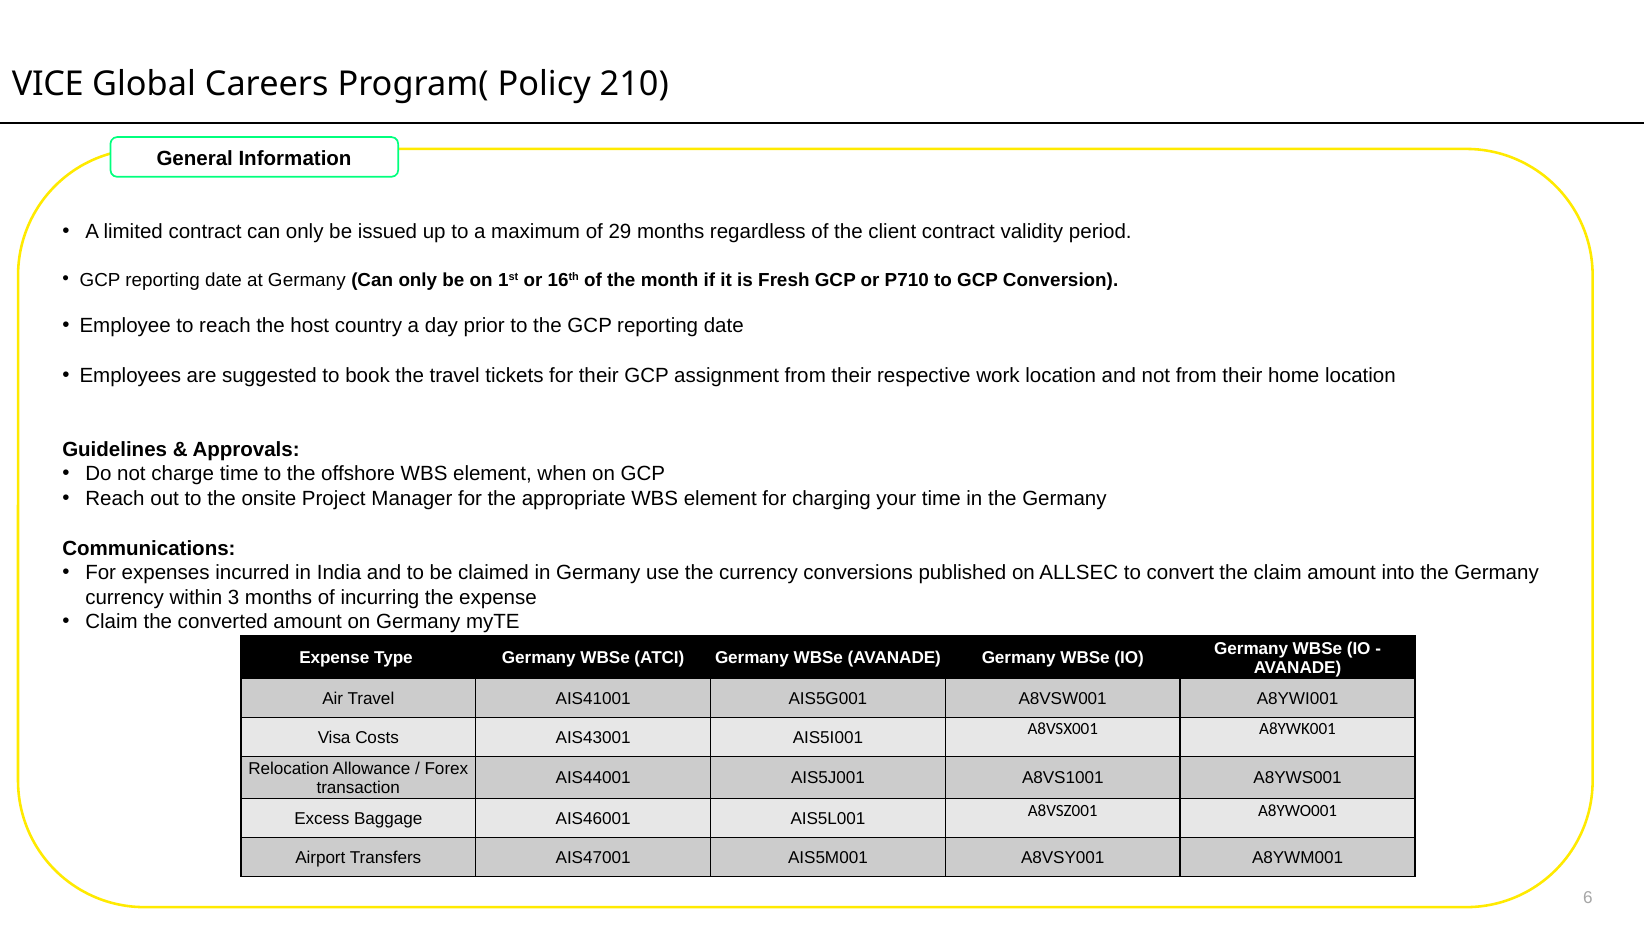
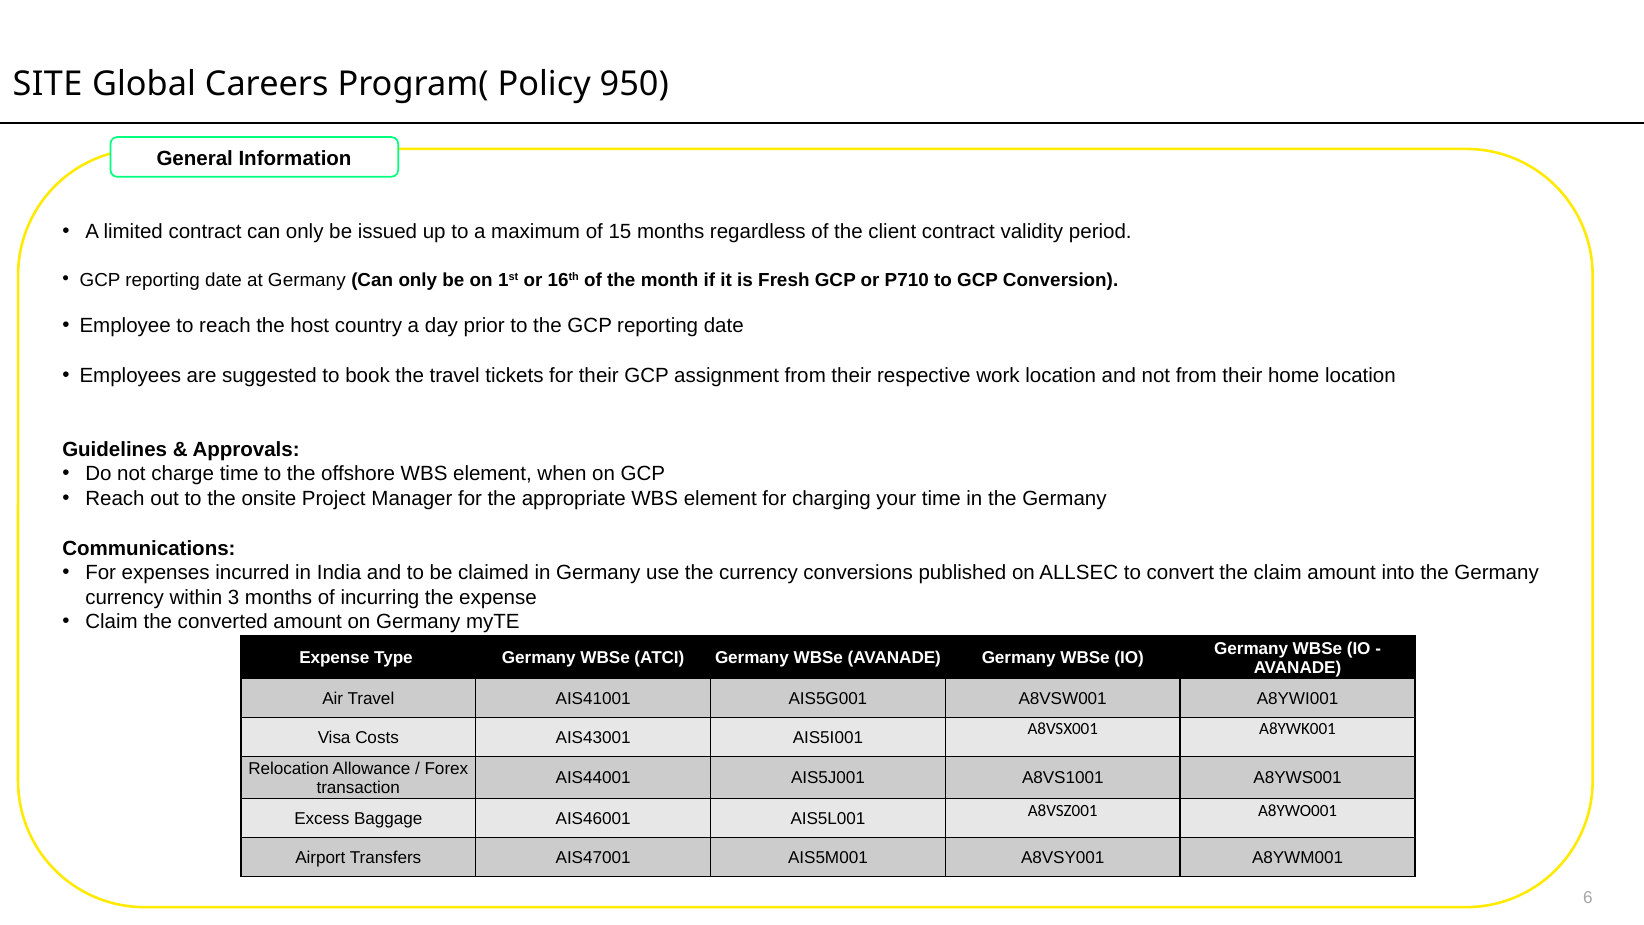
VICE: VICE -> SITE (48, 84)
210: 210 -> 950 (634, 84)
29: 29 -> 15 (620, 232)
